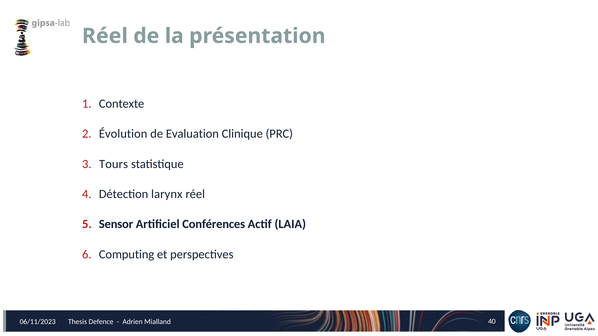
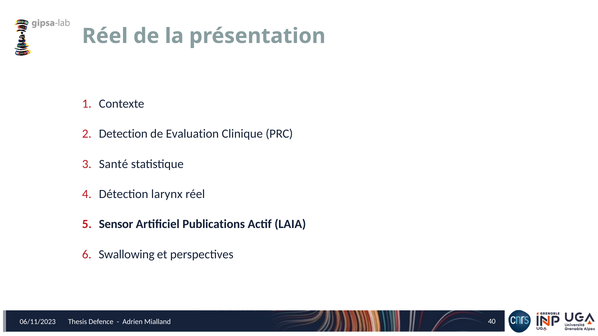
Évolution: Évolution -> Detection (123, 134)
Tours: Tours -> Santé (114, 164)
Conférences: Conférences -> Publications (214, 224)
Computing: Computing -> Swallowing (127, 255)
